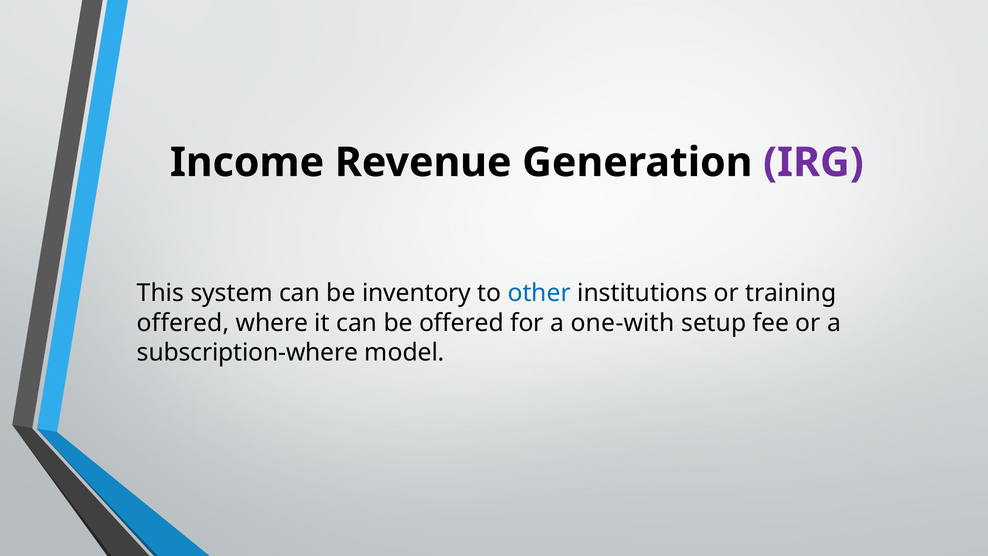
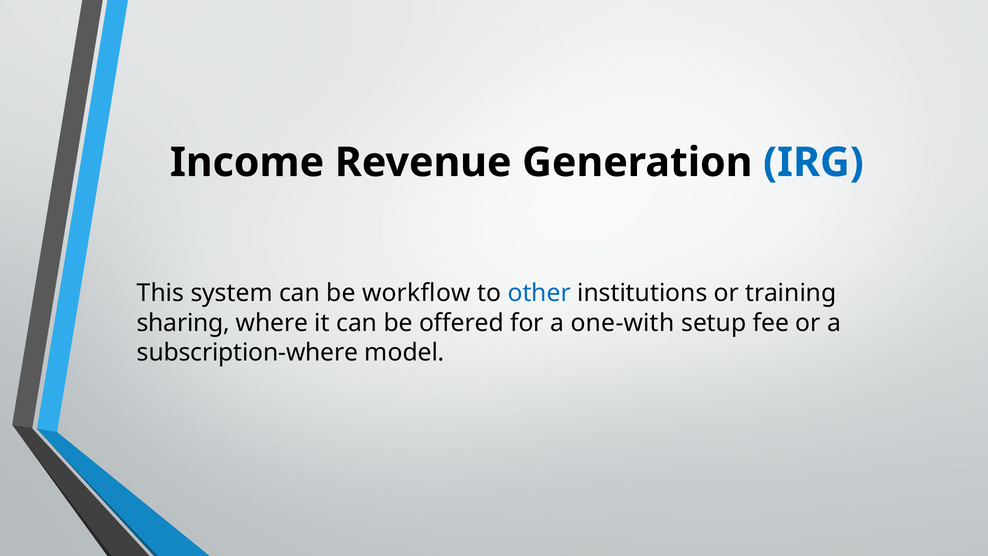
IRG colour: purple -> blue (813, 162)
inventory: inventory -> workflow (416, 293)
offered: offered -> sharing (183, 323)
